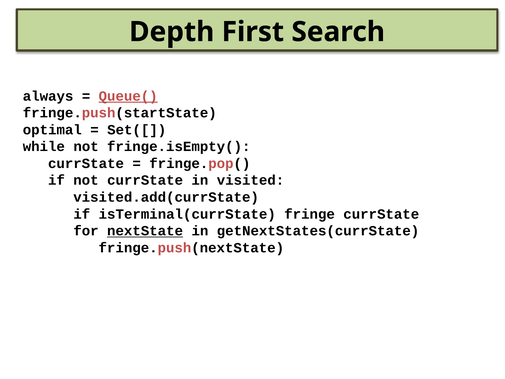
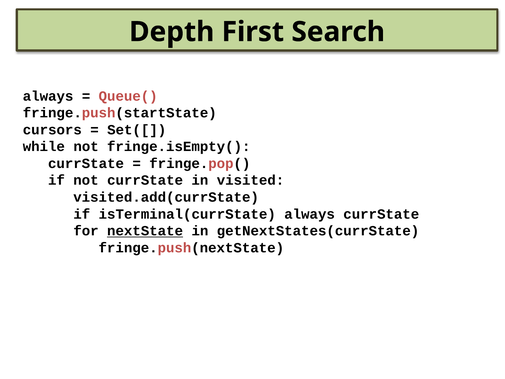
Queue( underline: present -> none (128, 96)
optimal: optimal -> cursors (52, 130)
isTerminal(currState fringe: fringe -> always (310, 214)
